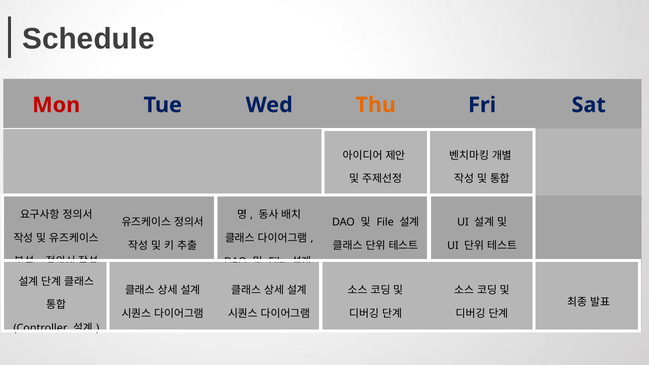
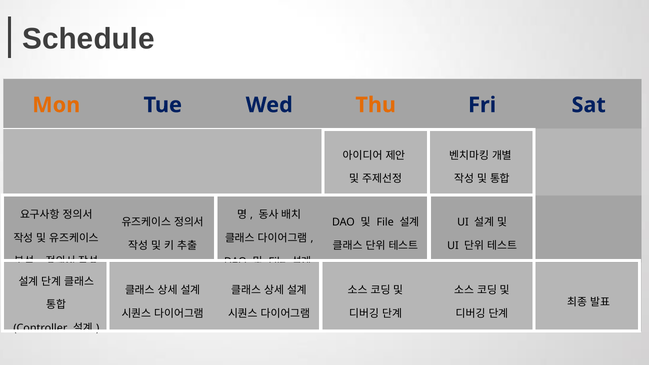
Mon colour: red -> orange (56, 105)
